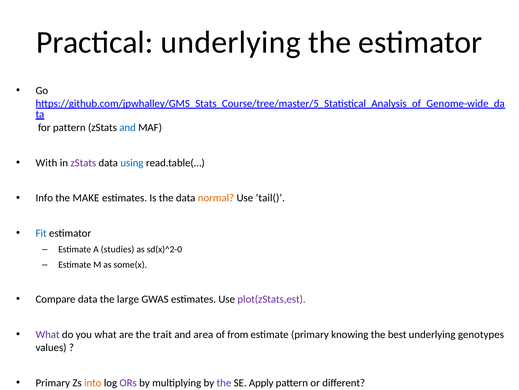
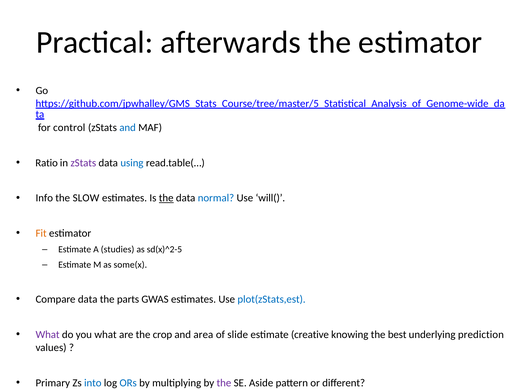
Practical underlying: underlying -> afterwards (231, 42)
for pattern: pattern -> control (69, 127)
With: With -> Ratio (47, 163)
MAKE: MAKE -> SLOW (86, 198)
the underline: none -> present (166, 198)
normal colour: orange -> blue (216, 198)
tail(: tail( -> will( (270, 198)
Fit colour: blue -> orange (41, 233)
sd(x)^2-0: sd(x)^2-0 -> sd(x)^2-5 (164, 249)
large: large -> parts (128, 299)
plot(zStats,est colour: purple -> blue (272, 299)
trait: trait -> crop (162, 334)
from: from -> slide (238, 334)
estimate primary: primary -> creative (310, 334)
genotypes: genotypes -> prediction (481, 334)
into colour: orange -> blue (93, 382)
ORs colour: purple -> blue (128, 382)
Apply: Apply -> Aside (261, 382)
